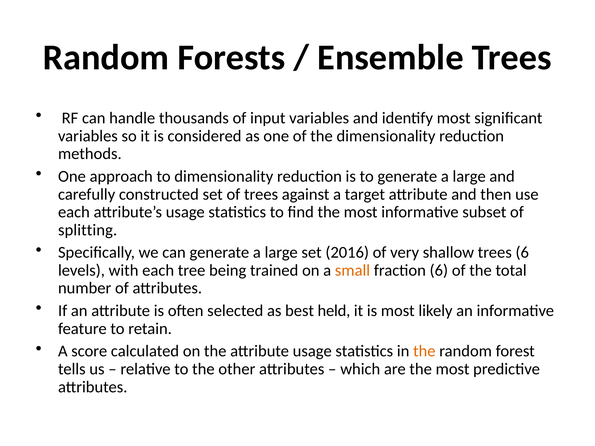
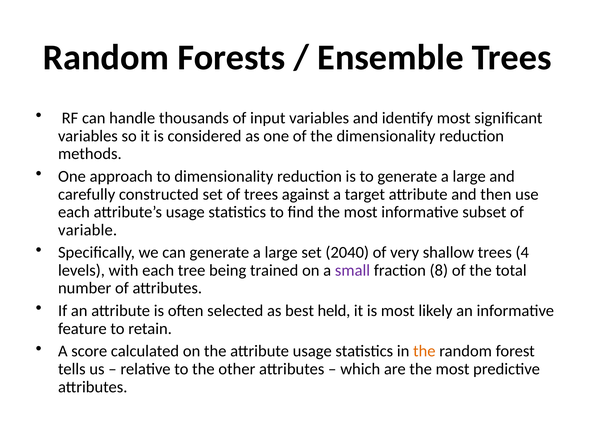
splitting: splitting -> variable (88, 230)
2016: 2016 -> 2040 (347, 253)
trees 6: 6 -> 4 (522, 253)
small colour: orange -> purple (353, 270)
fraction 6: 6 -> 8 (439, 270)
